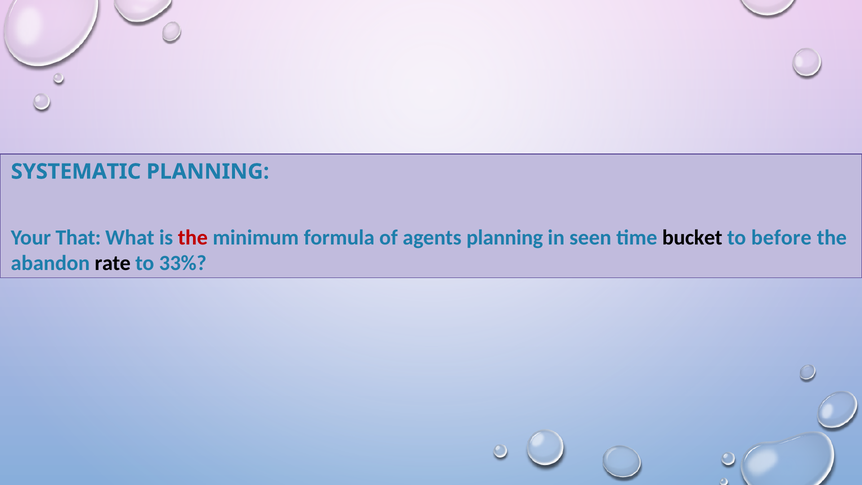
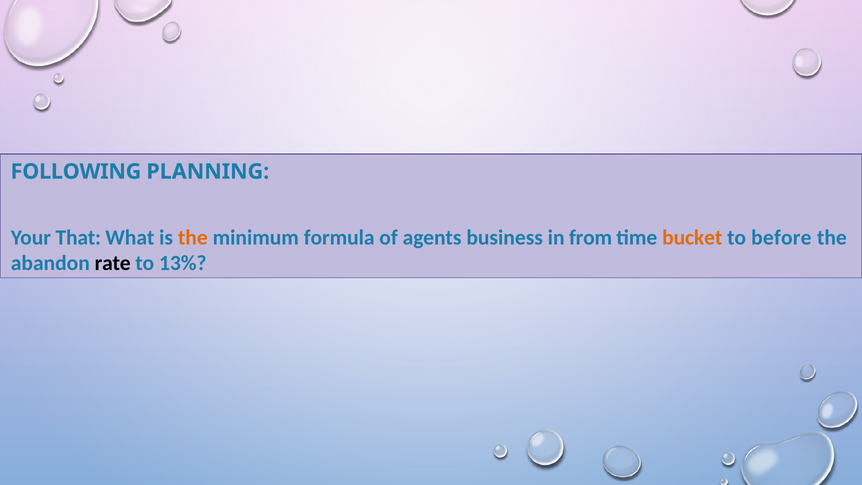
SYSTEMATIC: SYSTEMATIC -> FOLLOWING (76, 172)
the colour: red -> orange (193, 237)
agents planning: planning -> business (505, 237)
seen: seen -> from (591, 237)
bucket colour: black -> orange (692, 237)
33%: 33% -> 13% (183, 263)
